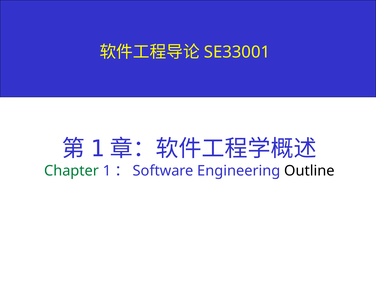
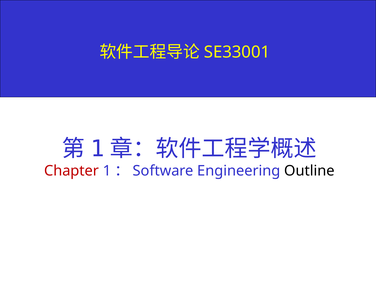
Chapter colour: green -> red (72, 171)
